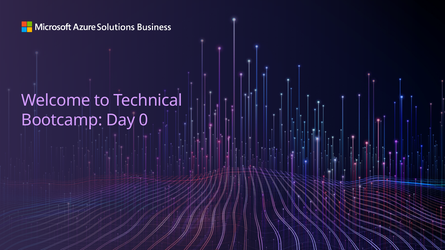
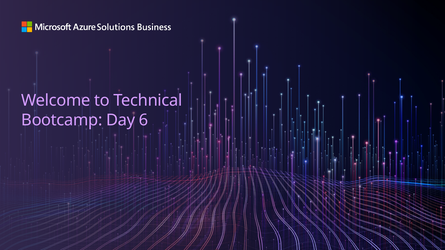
0: 0 -> 6 (144, 120)
